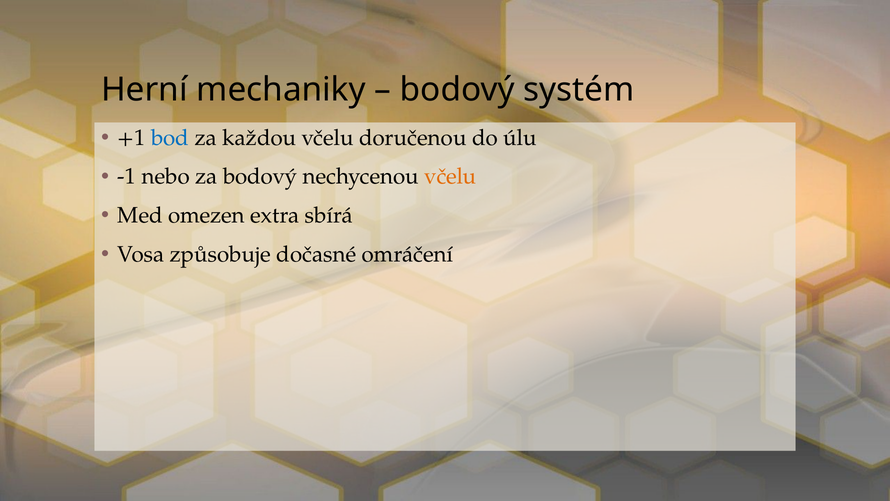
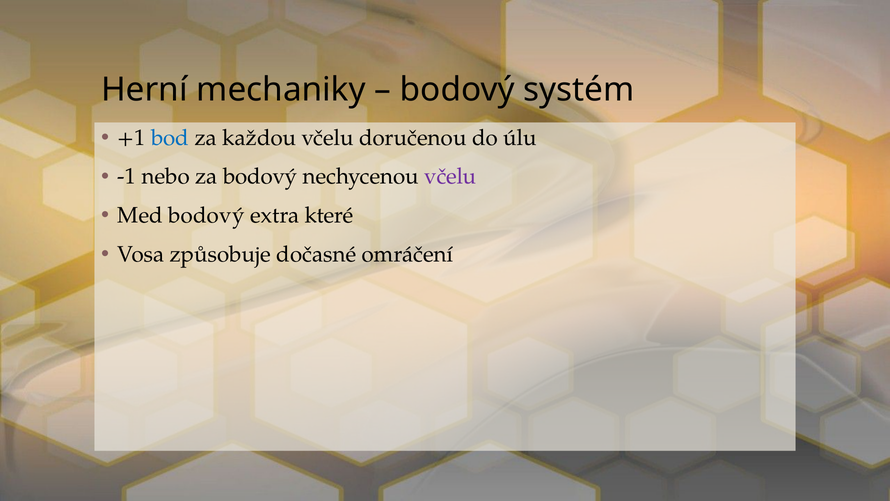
včelu colour: orange -> purple (450, 176)
Med omezen: omezen -> bodový (206, 215)
sbírá: sbírá -> které (329, 215)
